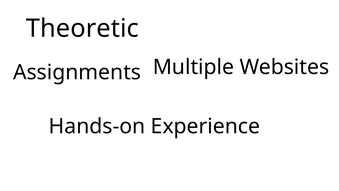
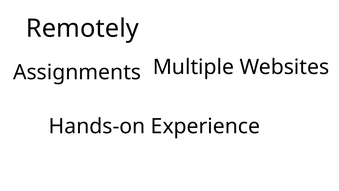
Theoretic: Theoretic -> Remotely (82, 28)
